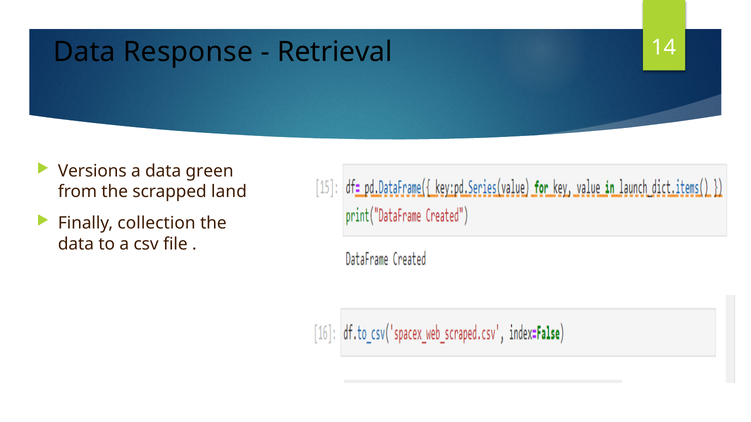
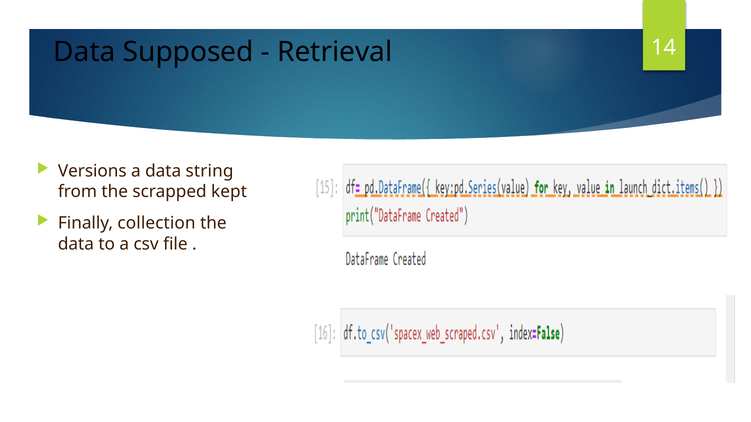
Response: Response -> Supposed (188, 52)
green: green -> string (210, 171)
land: land -> kept (229, 192)
